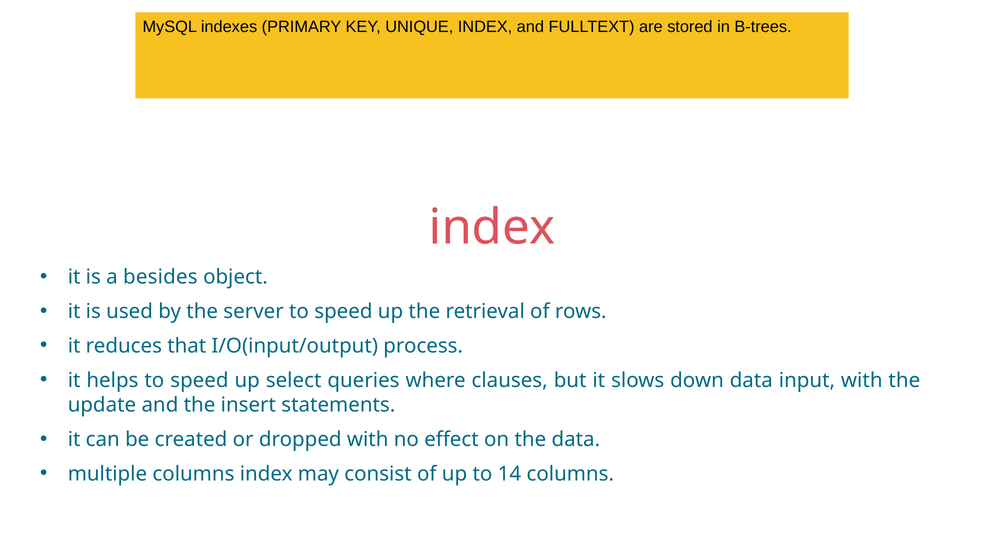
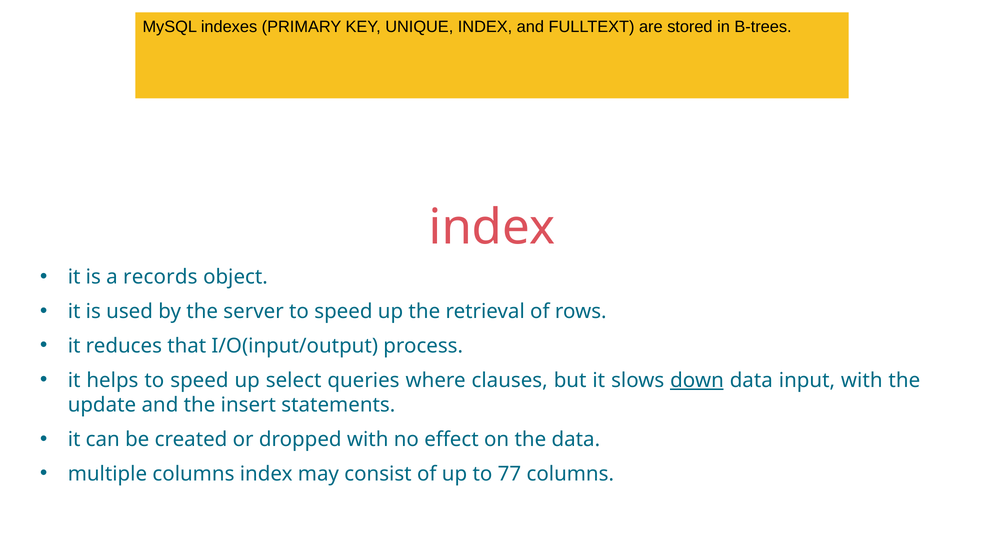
besides: besides -> records (160, 277)
down underline: none -> present (697, 380)
14: 14 -> 77 (509, 473)
